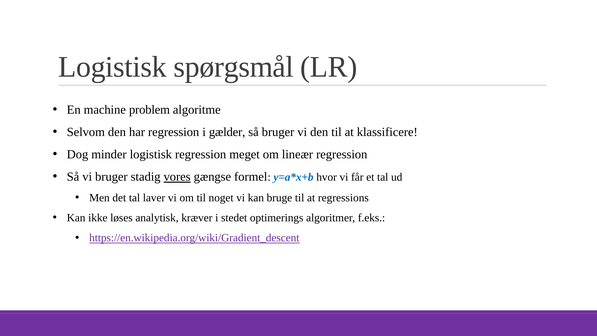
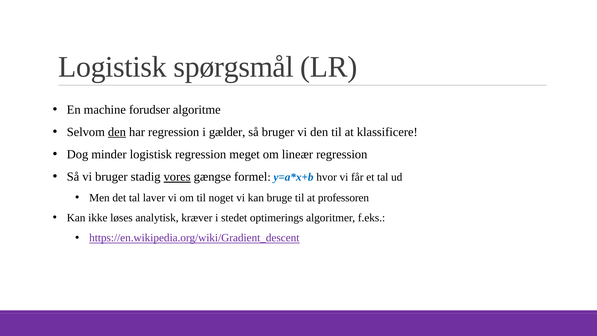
problem: problem -> forudser (149, 110)
den underline: none -> present (117, 132)
regressions: regressions -> professoren (343, 198)
